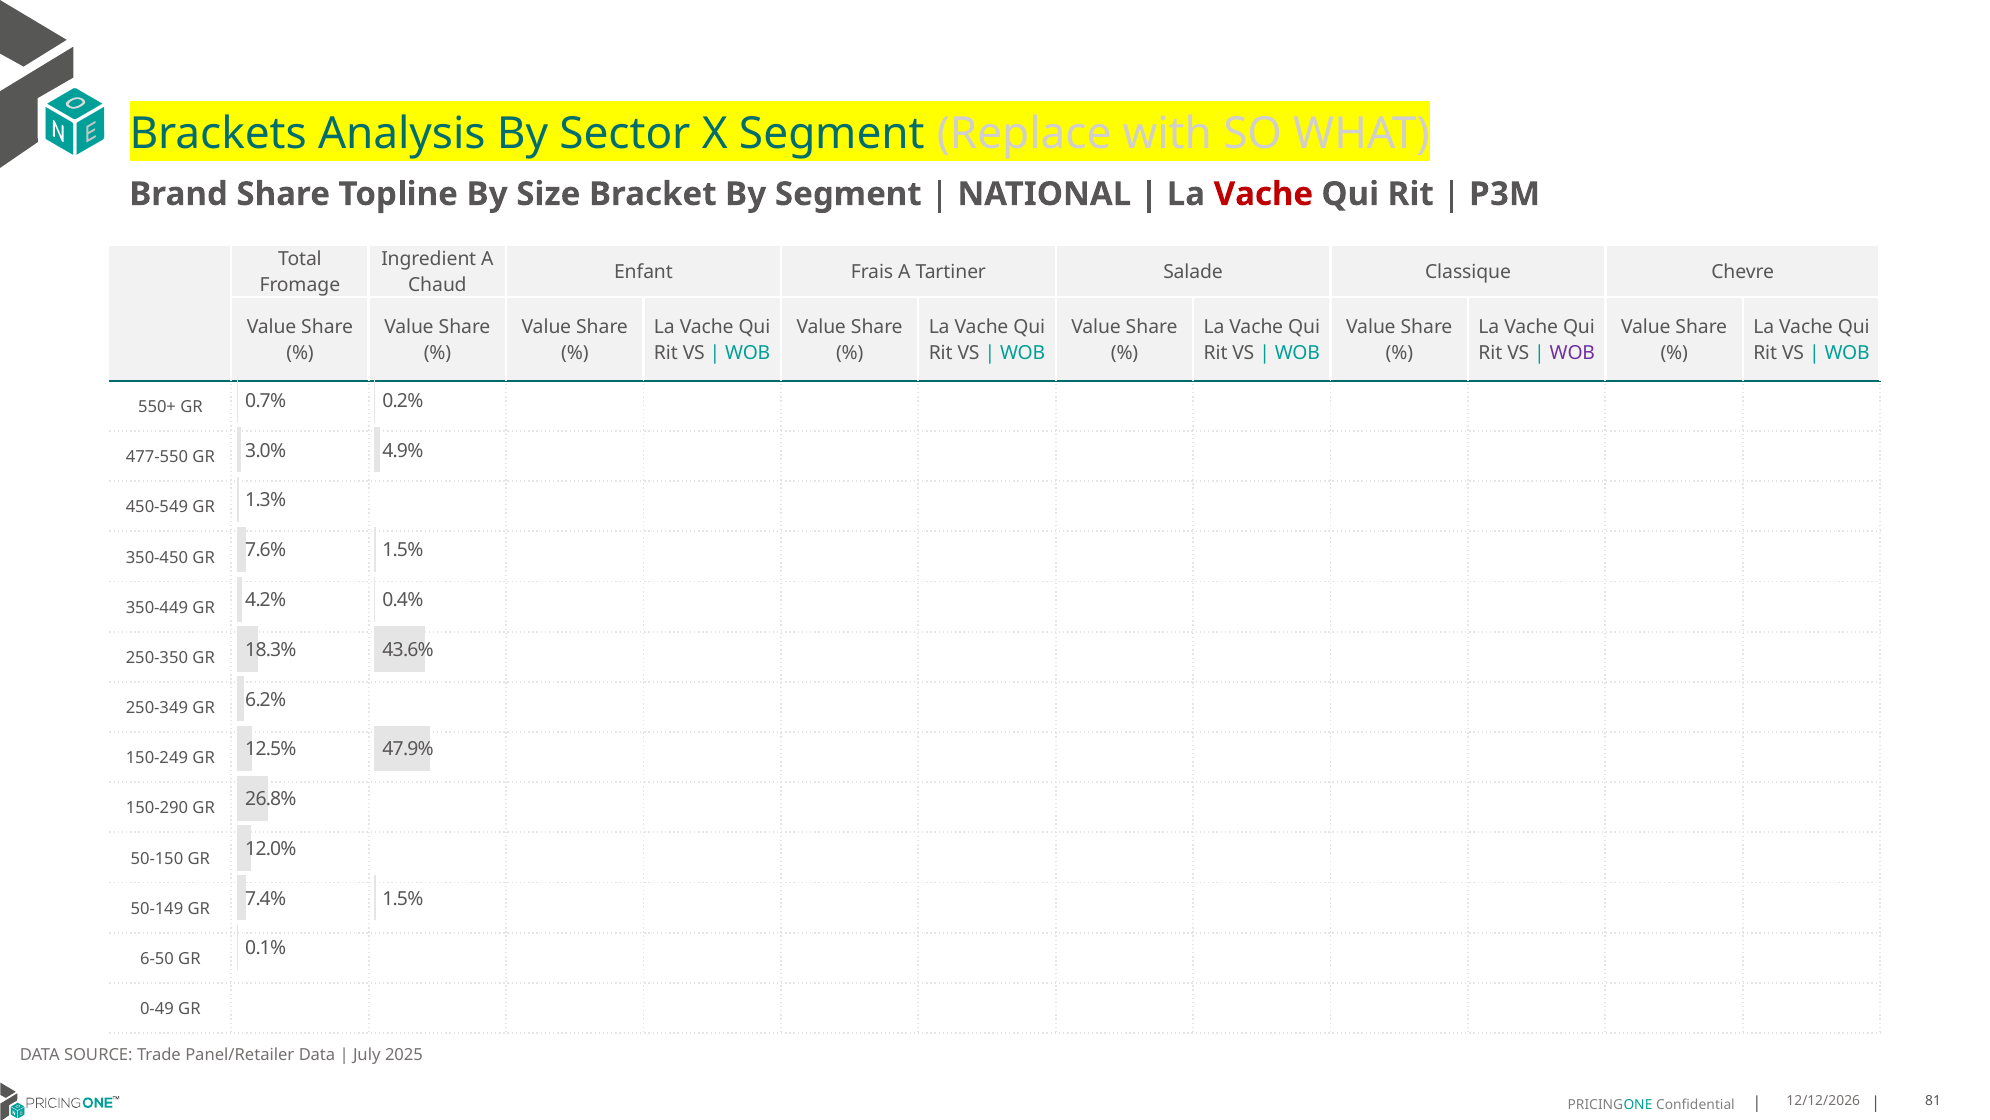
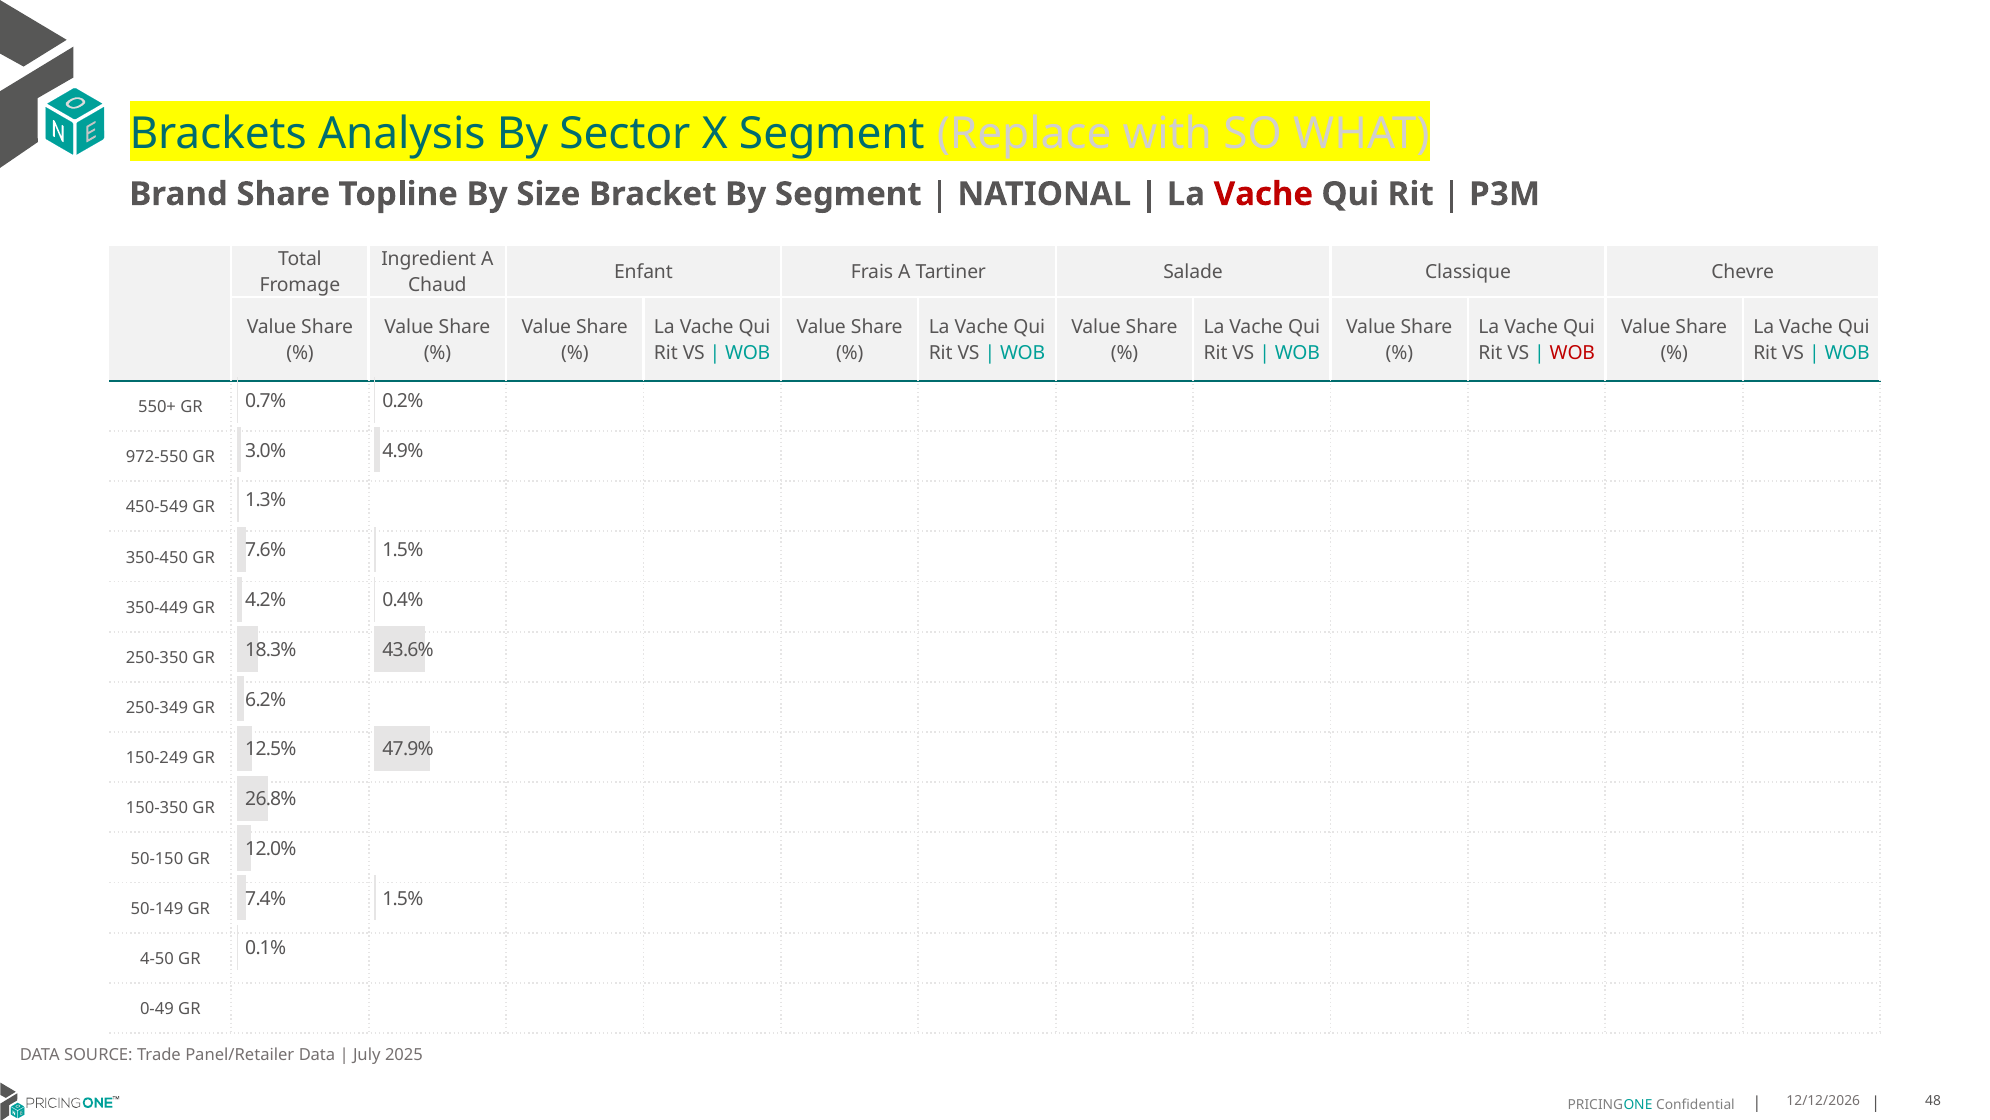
WOB colour: purple -> red (1572, 353)
477-550: 477-550 -> 972-550 (157, 457)
150-290: 150-290 -> 150-350 (157, 808)
6-50: 6-50 -> 4-50 (157, 958)
81: 81 -> 48 (1933, 1101)
